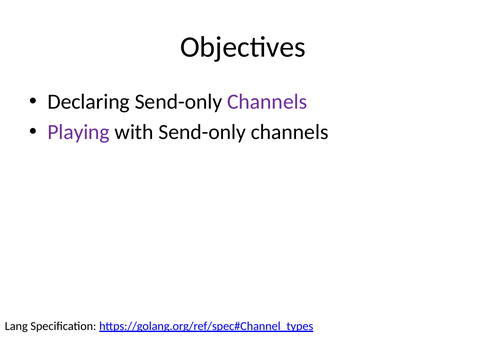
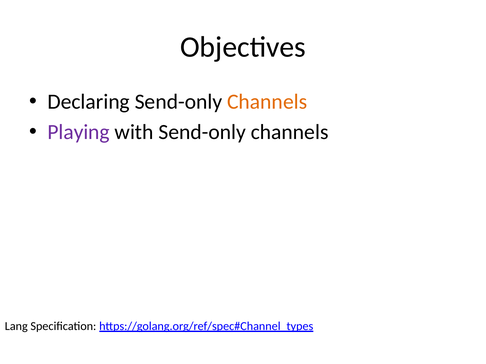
Channels colour: purple -> orange (267, 102)
